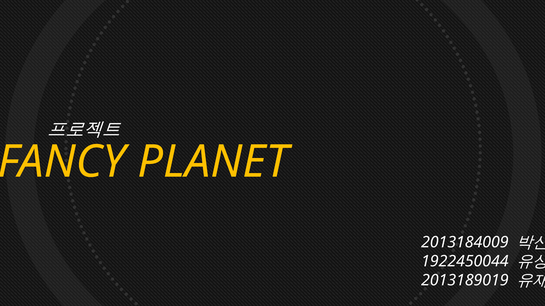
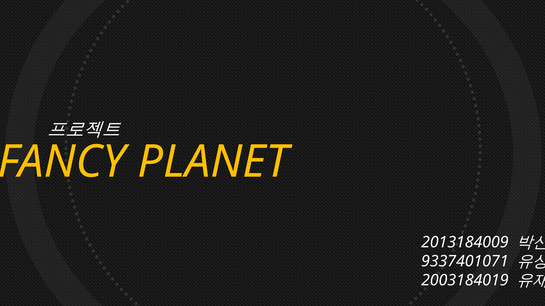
1922450044: 1922450044 -> 9337401071 (465, 262)
2013189019: 2013189019 -> 2003184019 (465, 281)
